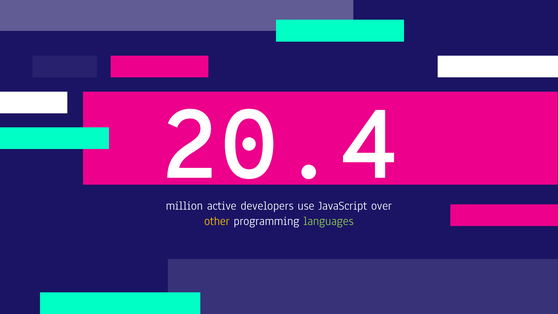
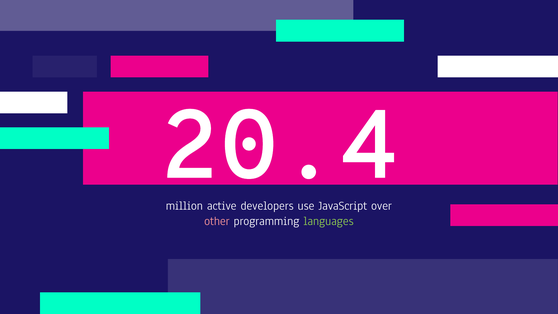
other colour: yellow -> pink (217, 221)
